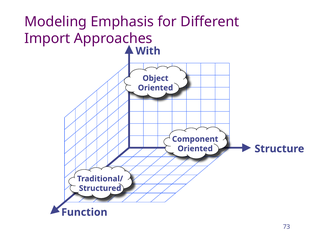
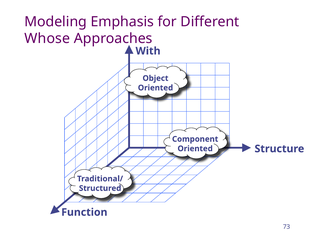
Import: Import -> Whose (47, 39)
